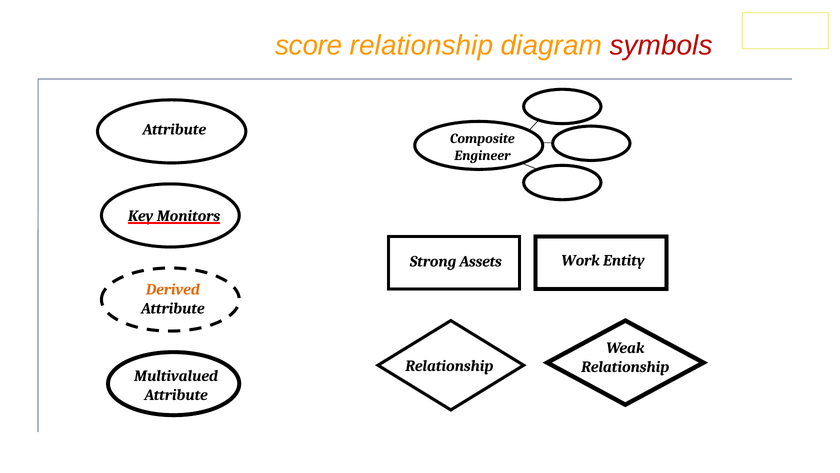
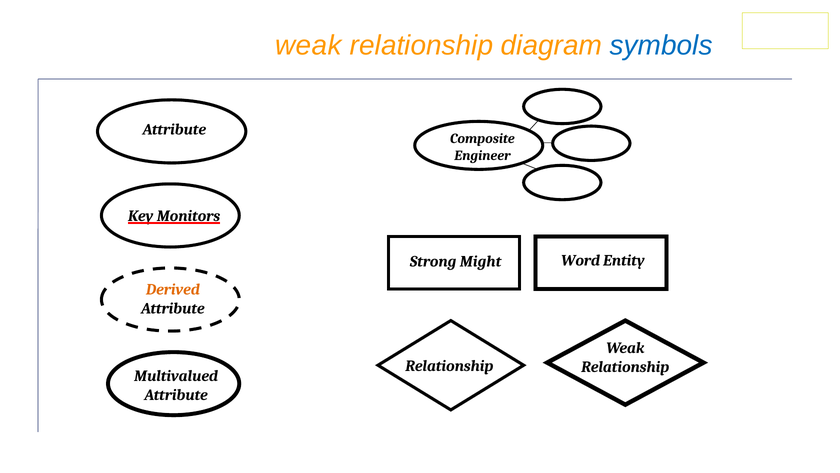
score: score -> weak (308, 46)
symbols colour: red -> blue (661, 46)
Work: Work -> Word (581, 260)
Assets: Assets -> Might (481, 261)
